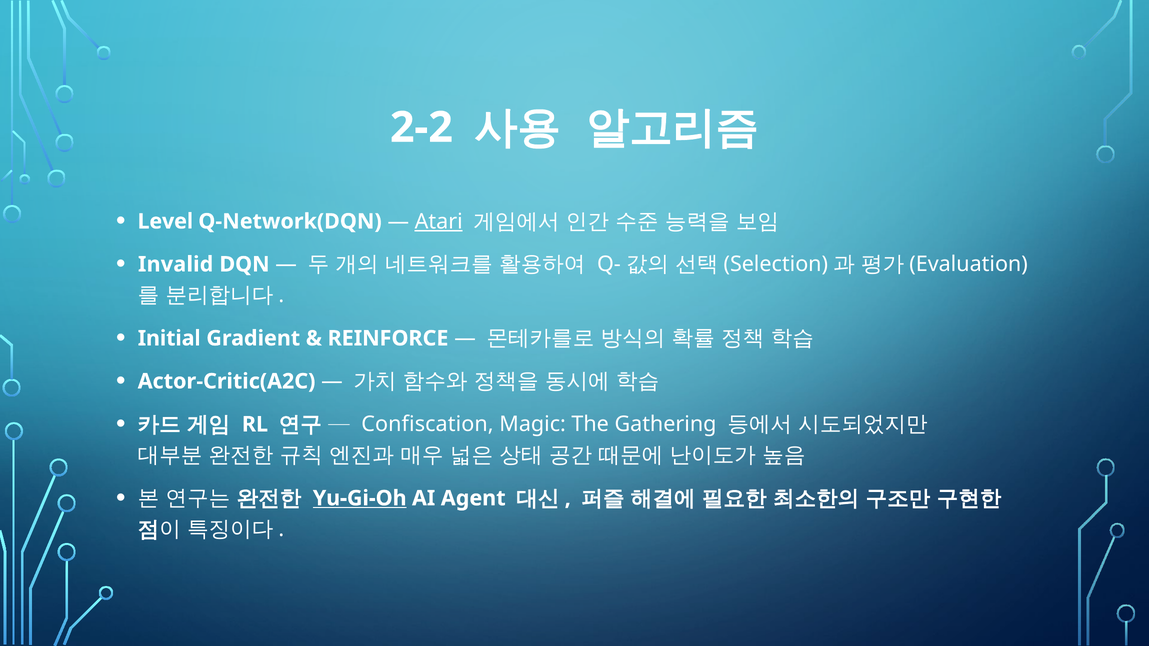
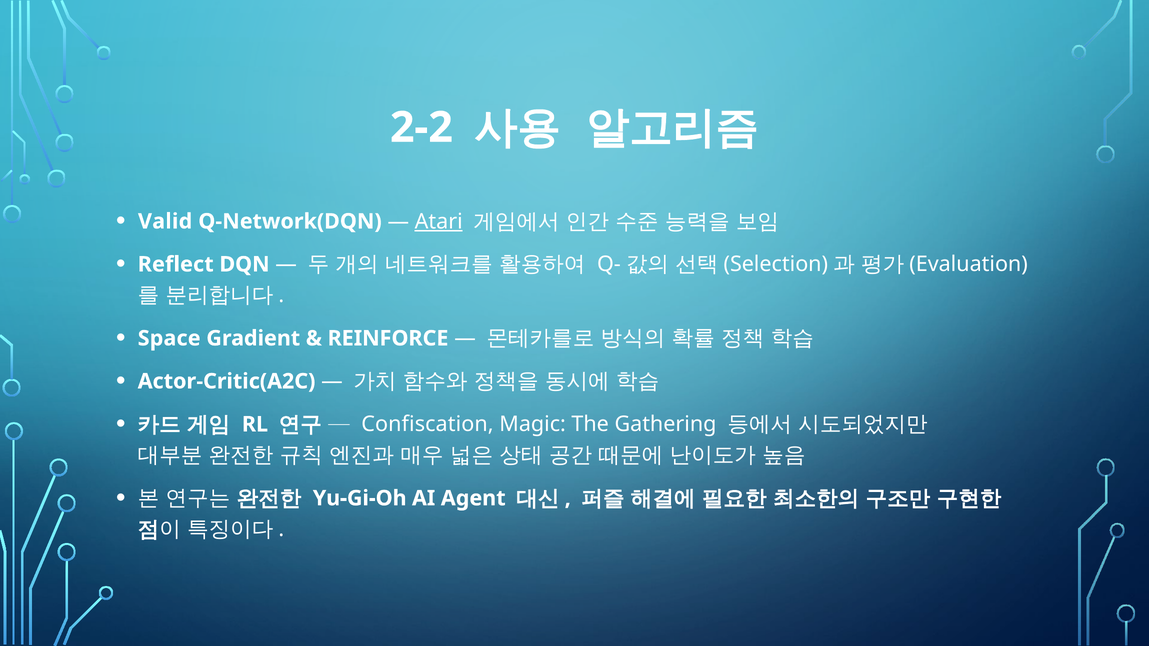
Level: Level -> Valid (165, 222)
Invalid: Invalid -> Reflect (176, 265)
Initial: Initial -> Space (169, 339)
Yu-Gi-Oh underline: present -> none (360, 498)
